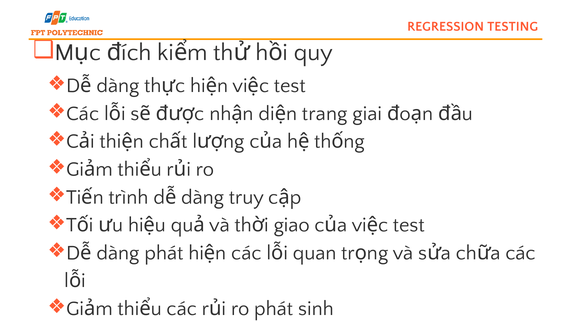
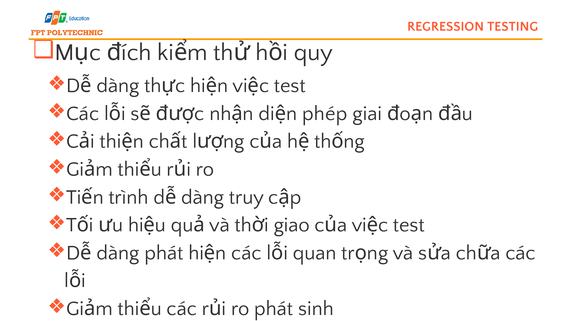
trang: trang -> phép (325, 113)
